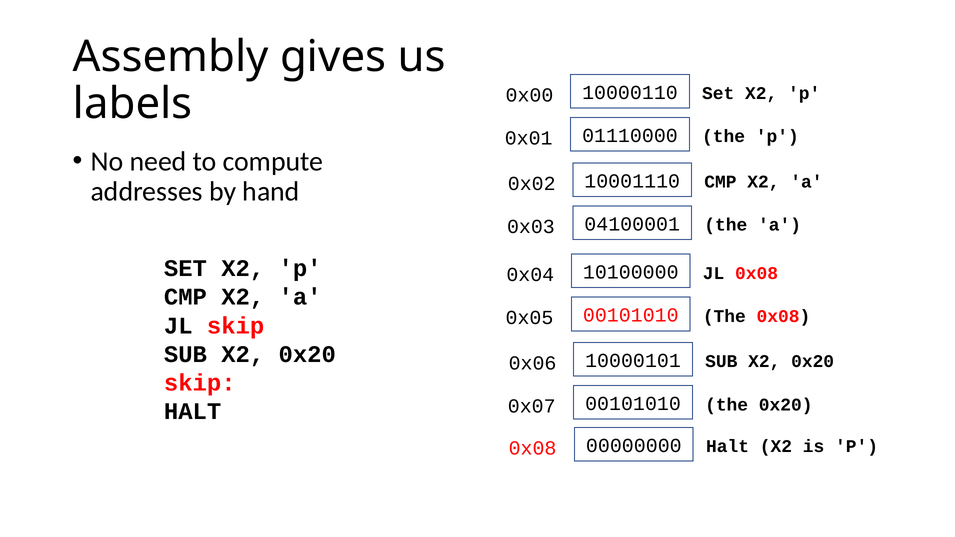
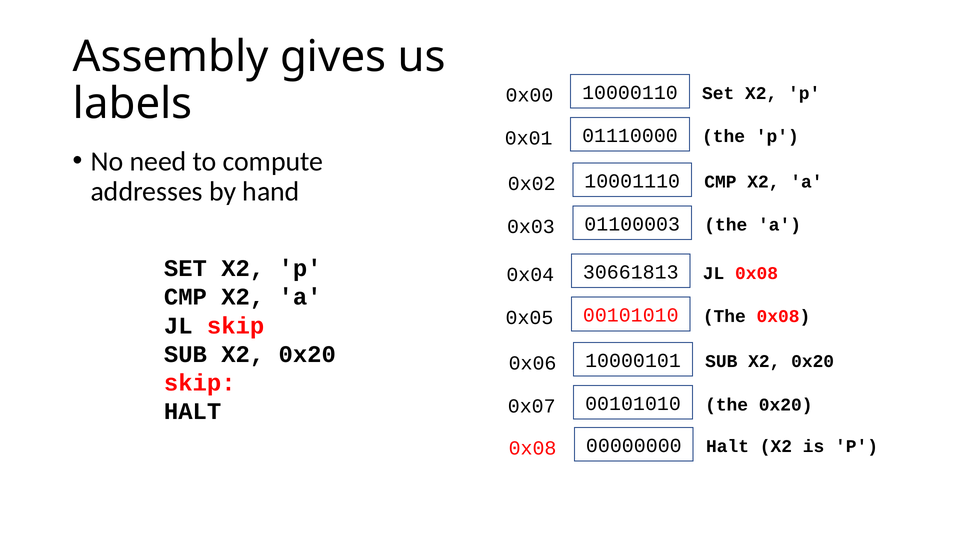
04100001: 04100001 -> 01100003 (632, 224)
10100000: 10100000 -> 30661813 (631, 272)
